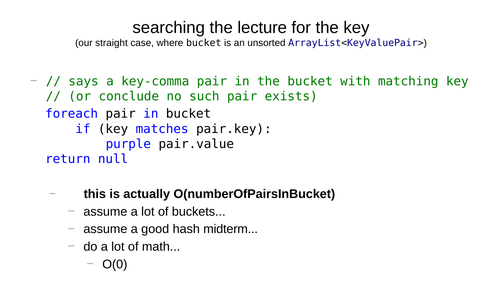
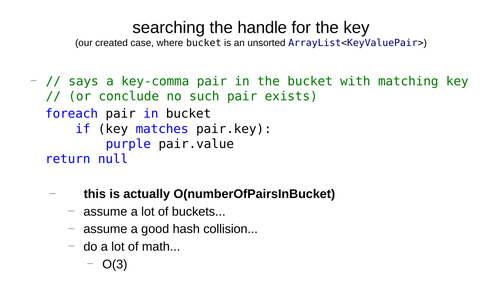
lecture: lecture -> handle (262, 28)
straight: straight -> created (112, 43)
midterm: midterm -> collision (231, 229)
O(0: O(0 -> O(3 (115, 265)
